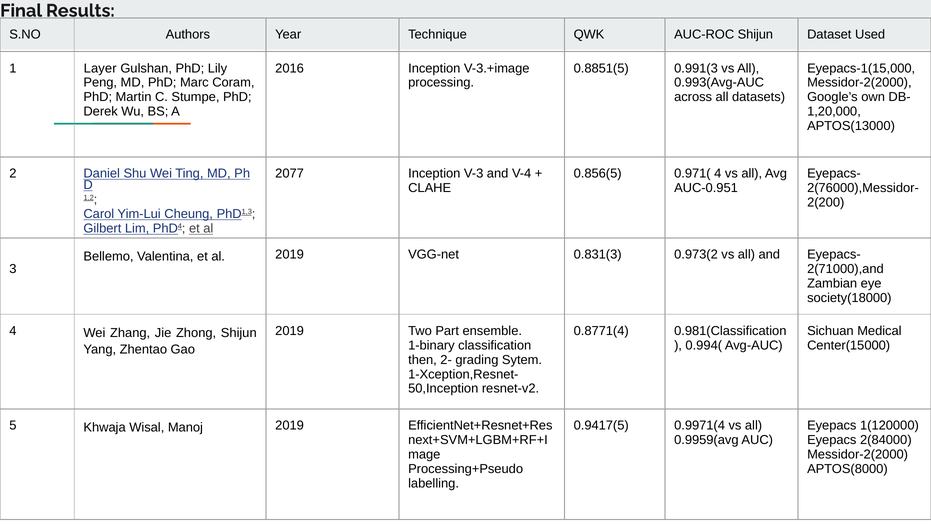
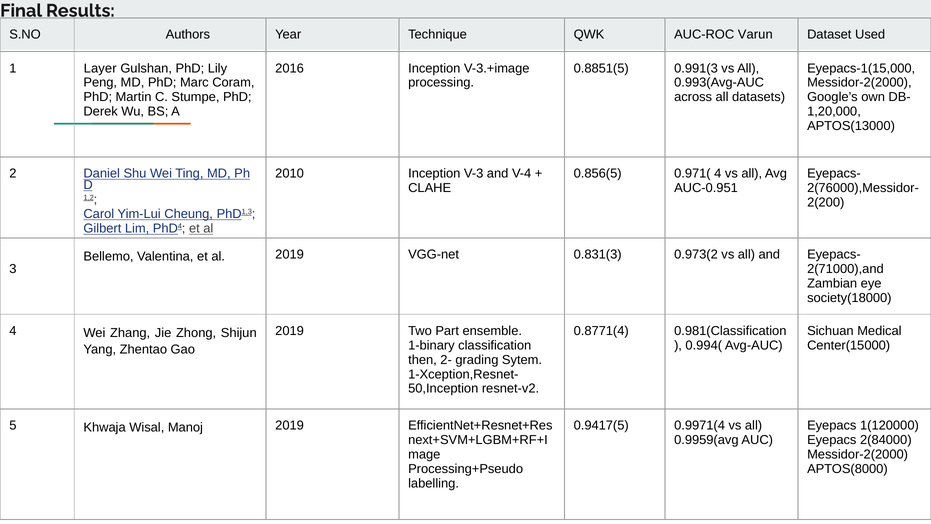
AUC-ROC Shijun: Shijun -> Varun (755, 35)
2077: 2077 -> 2010 (290, 173)
